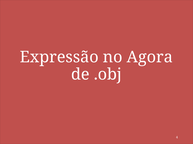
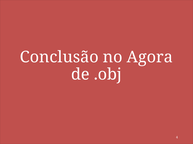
Expressão: Expressão -> Conclusão (59, 57)
